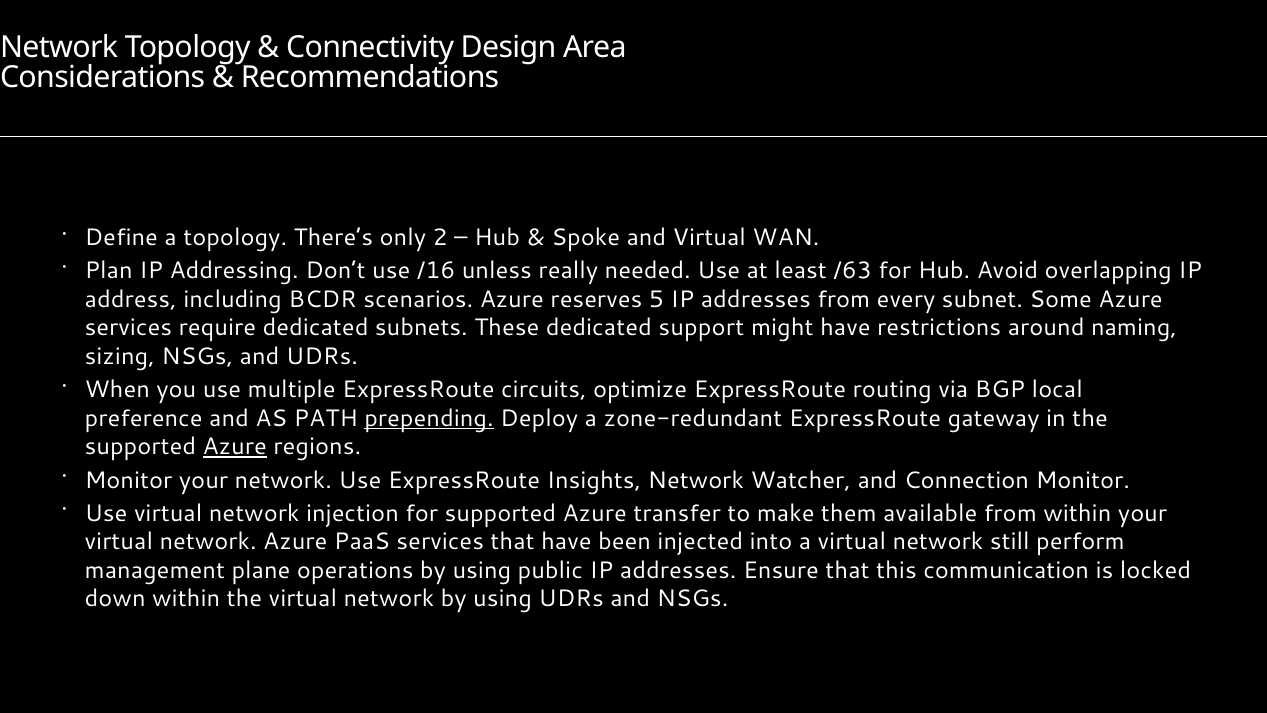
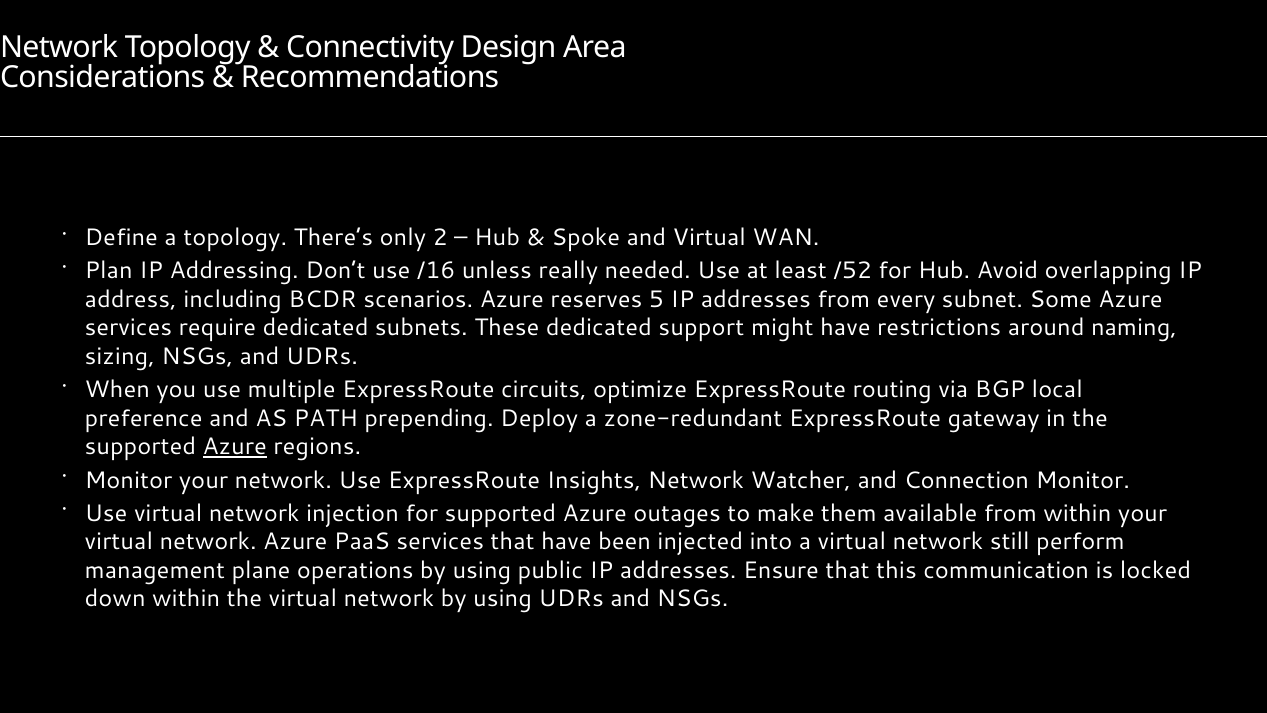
/63: /63 -> /52 (853, 271)
prepending underline: present -> none (429, 418)
transfer: transfer -> outages (677, 513)
